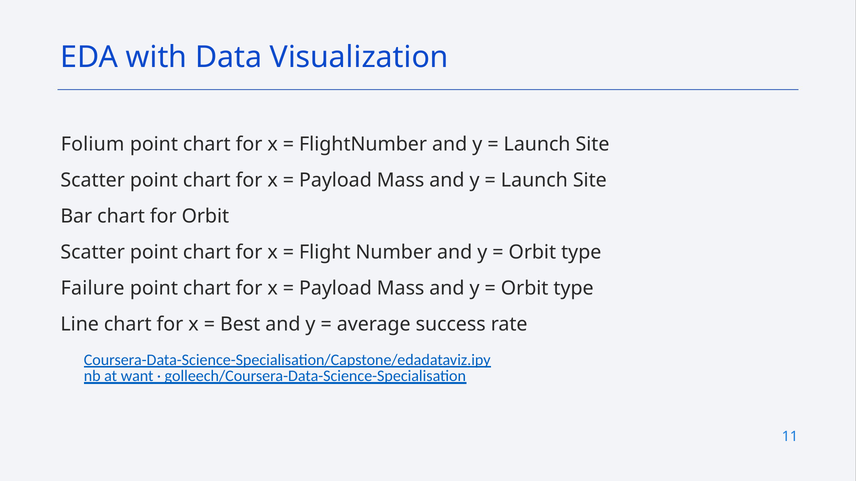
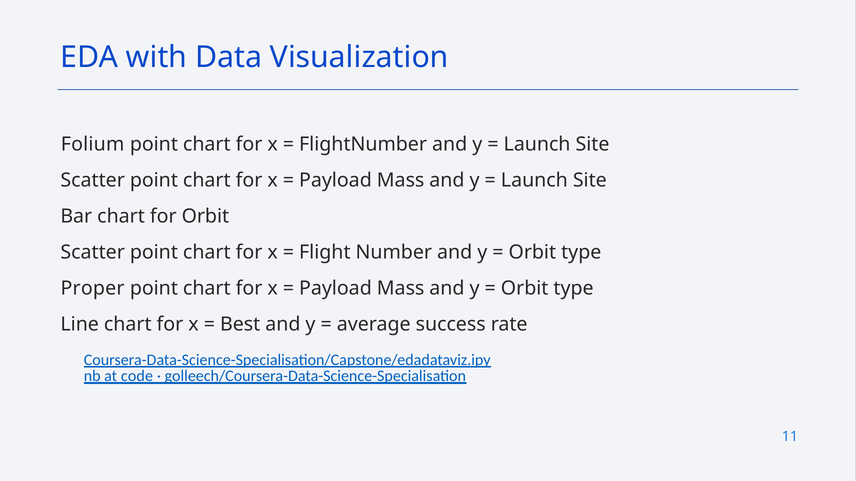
Failure: Failure -> Proper (93, 289)
want: want -> code (137, 376)
